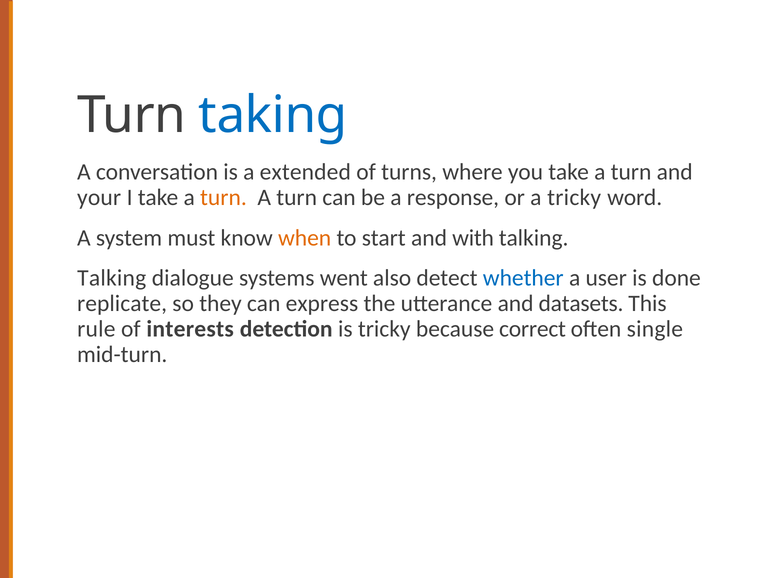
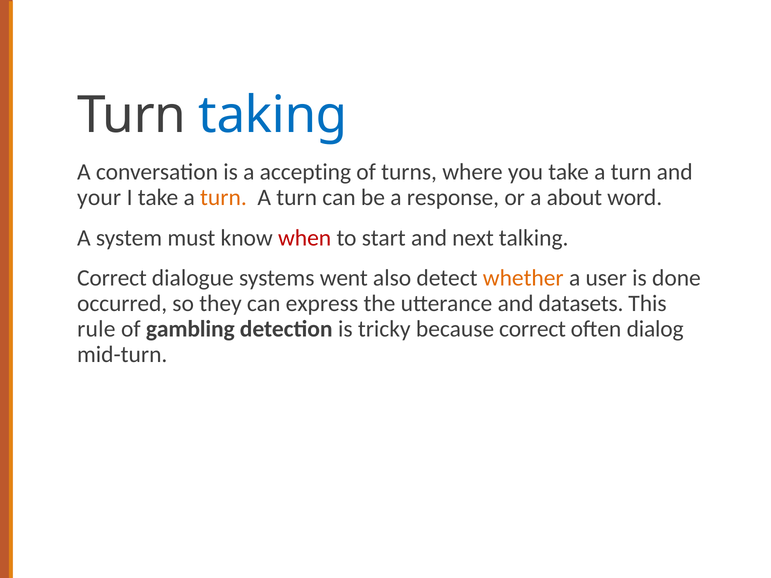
extended: extended -> accepting (305, 172)
a tricky: tricky -> about (574, 197)
when colour: orange -> red (305, 238)
with: with -> next (473, 238)
Talking: Talking -> Correct (112, 278)
whether colour: blue -> orange (523, 278)
replicate: replicate -> occurred (122, 304)
interests: interests -> gambling (190, 329)
single: single -> dialog (655, 329)
